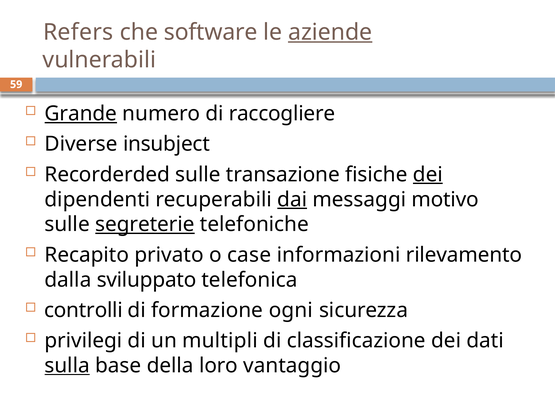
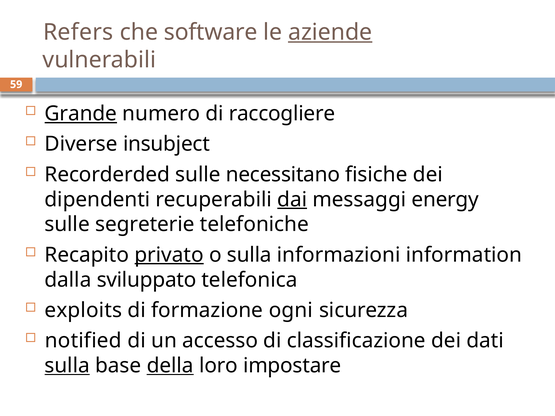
transazione: transazione -> necessitano (283, 175)
dei underline: present -> none (428, 175)
motivo: motivo -> energy (445, 200)
segreterie underline: present -> none (145, 225)
privato underline: none -> present (169, 255)
o case: case -> sulla (249, 255)
rilevamento: rilevamento -> information (464, 255)
controlli: controlli -> exploits (83, 310)
privilegi: privilegi -> notified (83, 341)
multipli: multipli -> accesso (220, 341)
della underline: none -> present (170, 366)
vantaggio: vantaggio -> impostare (292, 366)
